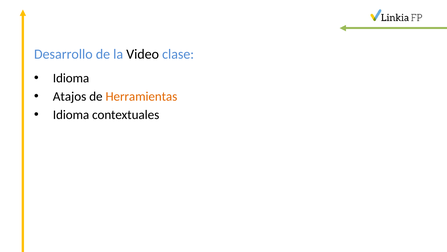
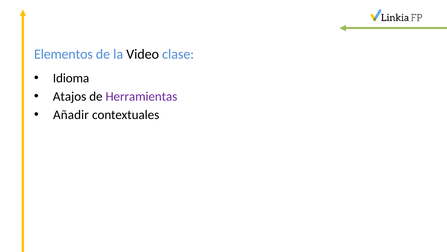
Desarrollo: Desarrollo -> Elementos (63, 54)
Herramientas colour: orange -> purple (141, 96)
Idioma: Idioma -> Añadir (71, 115)
